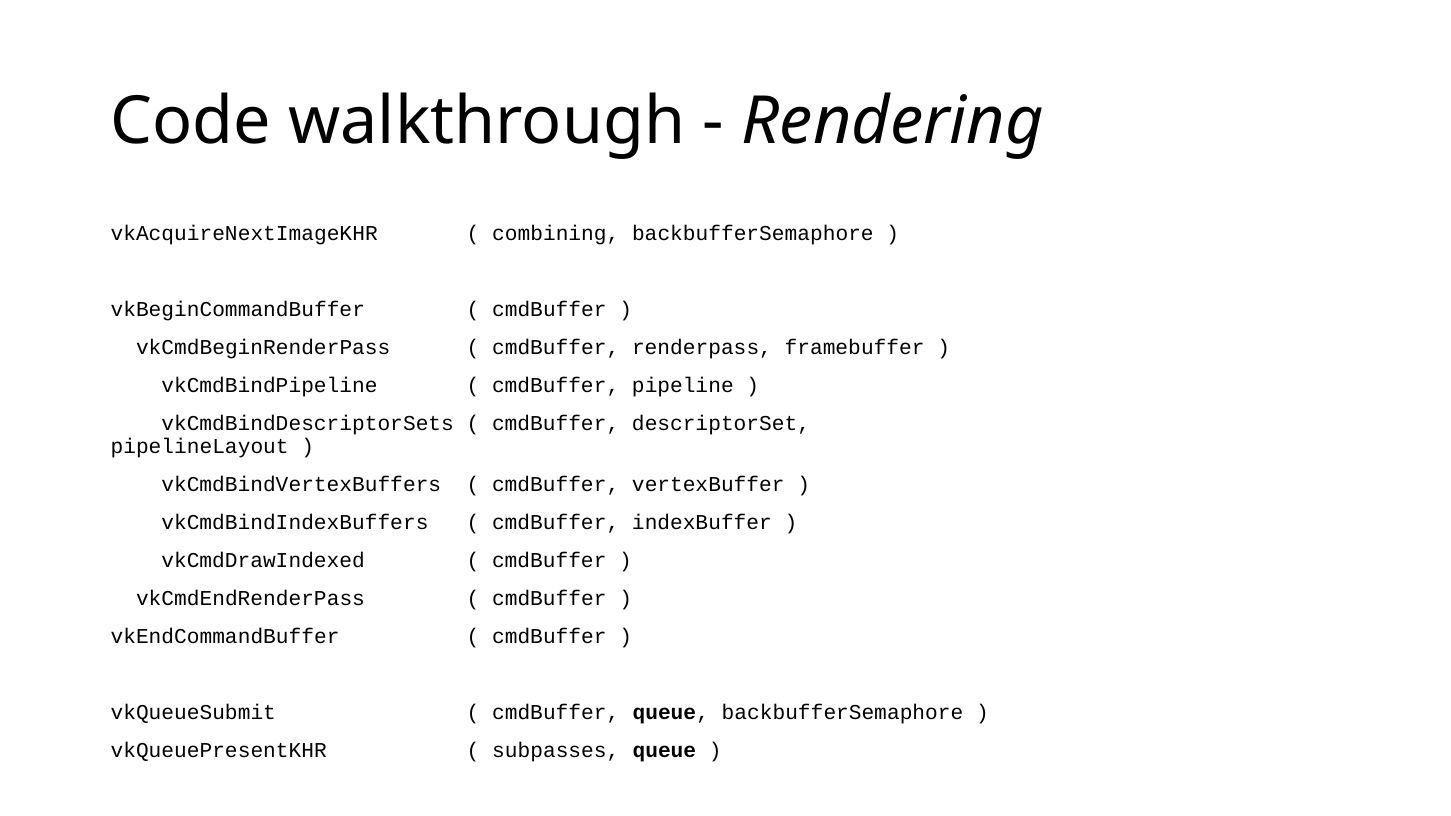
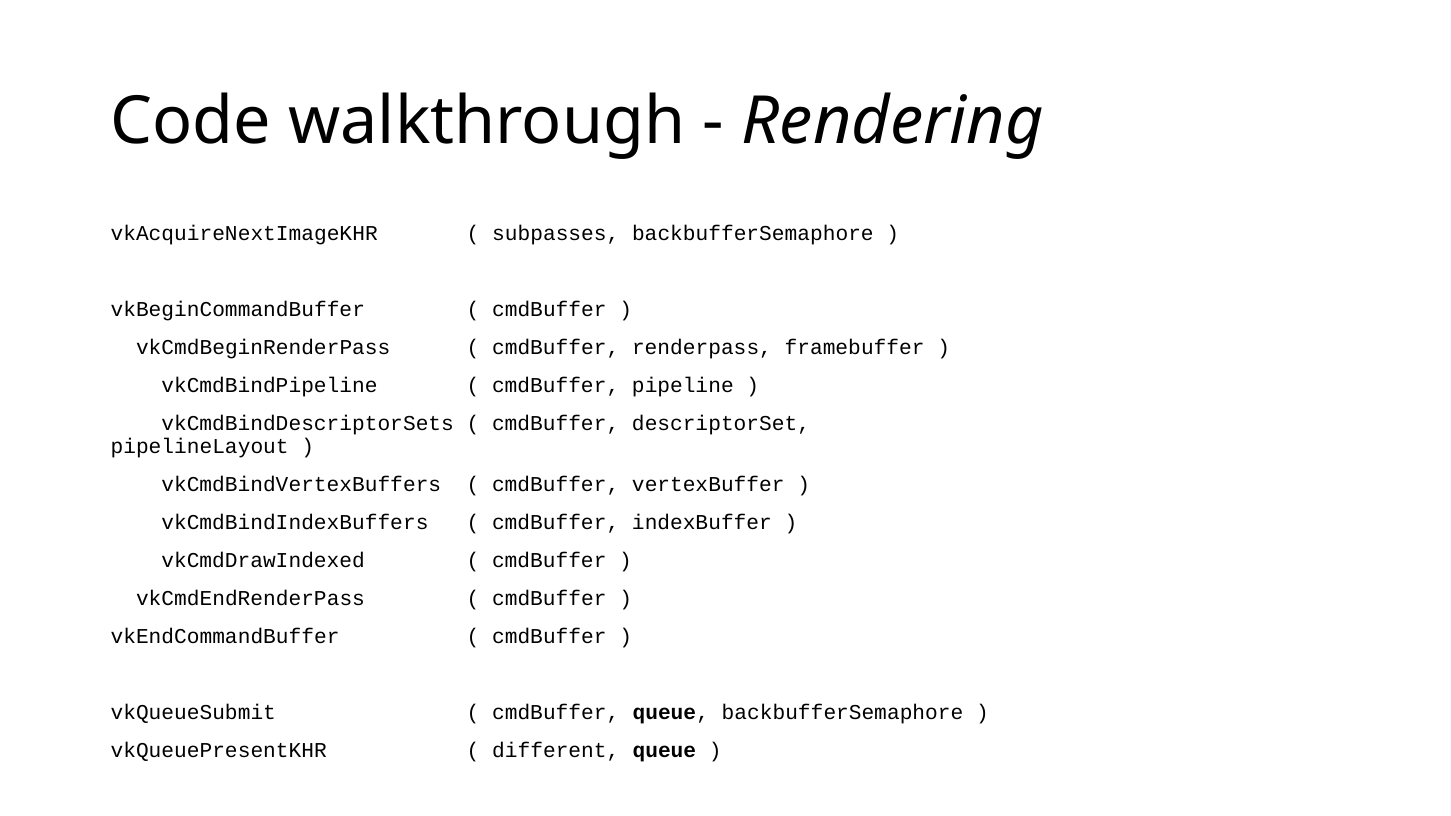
combining: combining -> subpasses (556, 234)
subpasses: subpasses -> different (556, 751)
